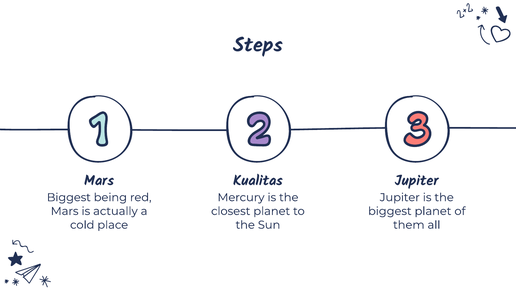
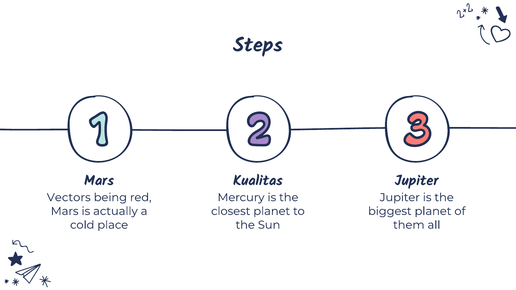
Biggest: Biggest -> Vectors (69, 198)
